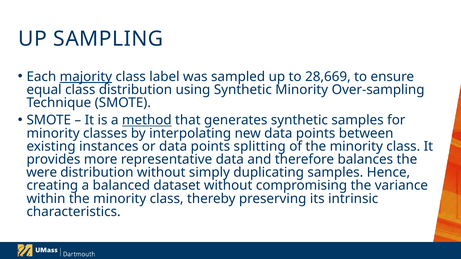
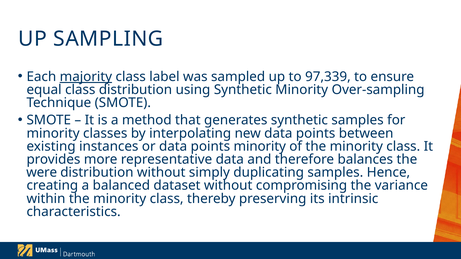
28,669: 28,669 -> 97,339 (328, 77)
method underline: present -> none (147, 120)
points splitting: splitting -> minority (260, 147)
